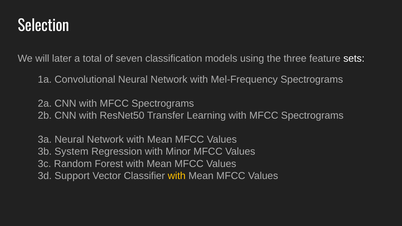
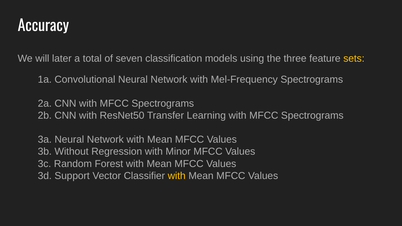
Selection: Selection -> Accuracy (43, 26)
sets colour: white -> yellow (354, 58)
System: System -> Without (72, 152)
